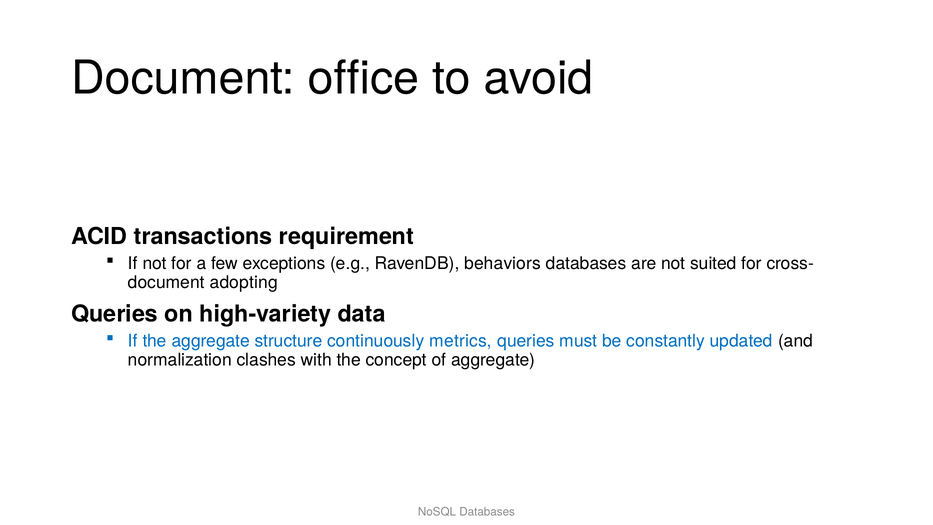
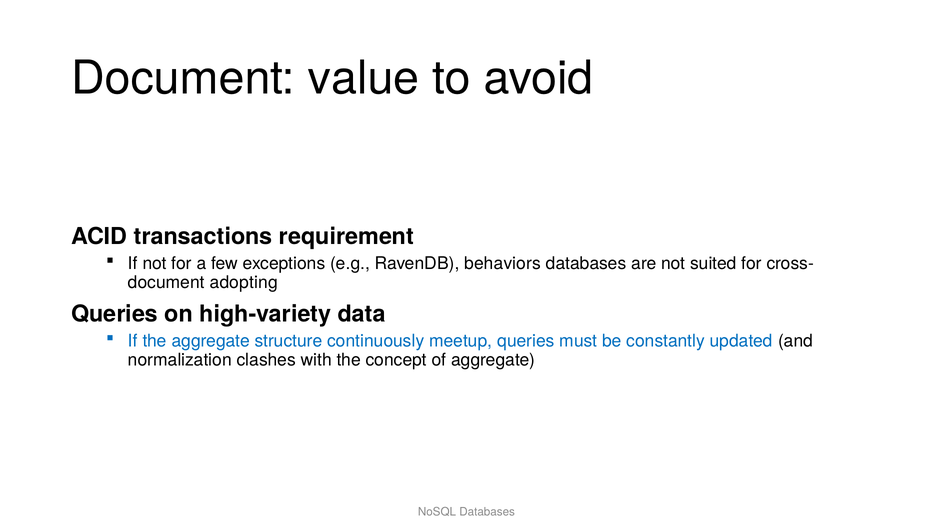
office: office -> value (364, 78)
metrics: metrics -> meetup (461, 341)
